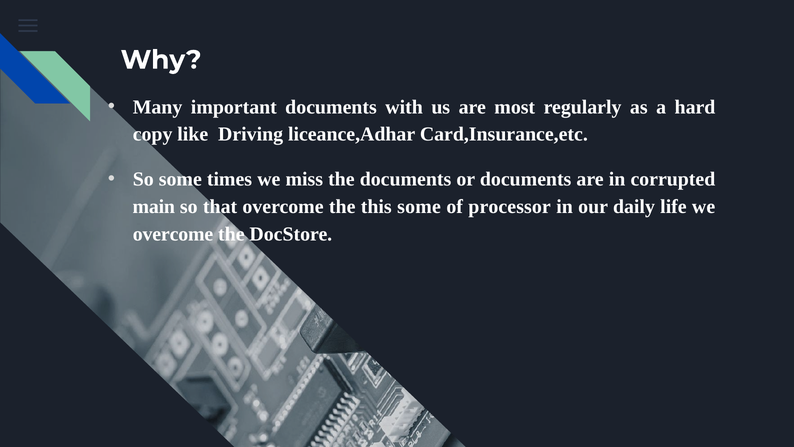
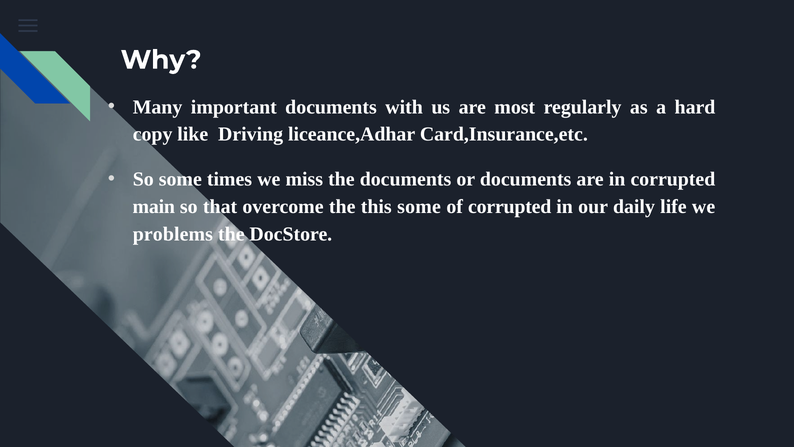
of processor: processor -> corrupted (510, 207)
overcome: overcome -> problems (173, 234)
